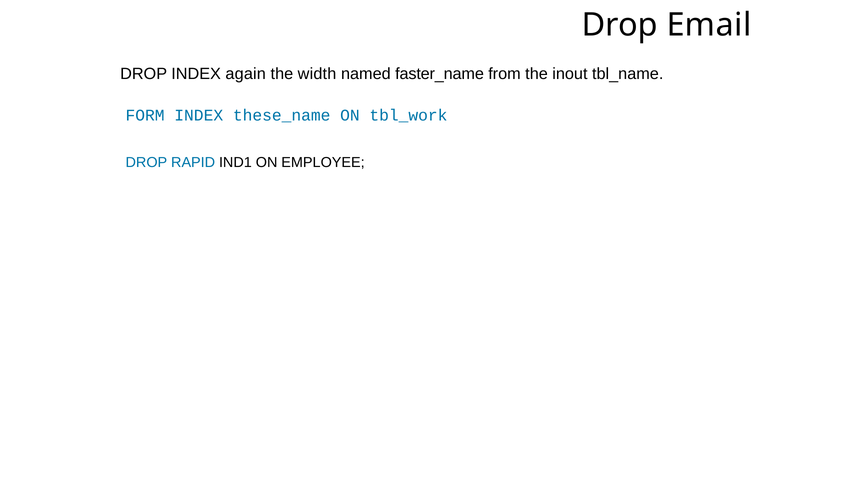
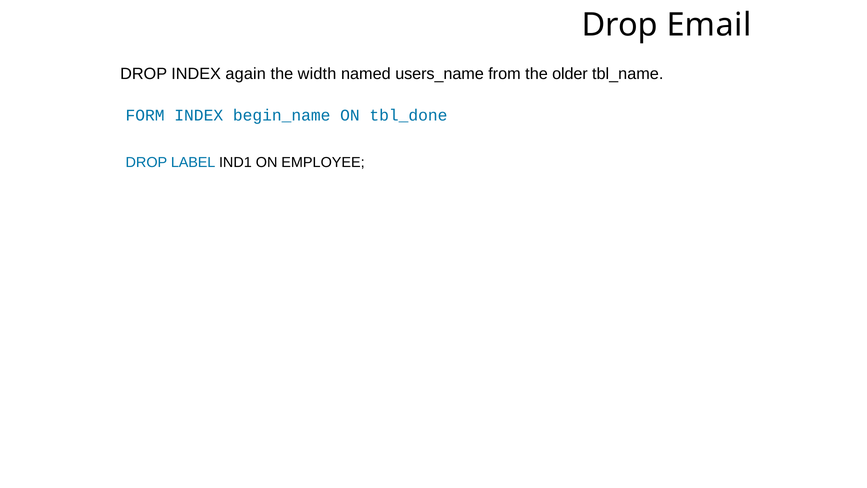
faster_name: faster_name -> users_name (440, 74)
inout: inout -> older (570, 74)
these_name: these_name -> begin_name (282, 115)
tbl_work: tbl_work -> tbl_done (408, 115)
RAPID: RAPID -> LABEL (193, 162)
